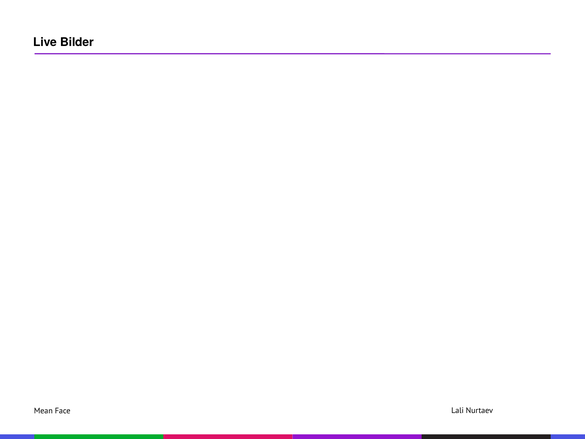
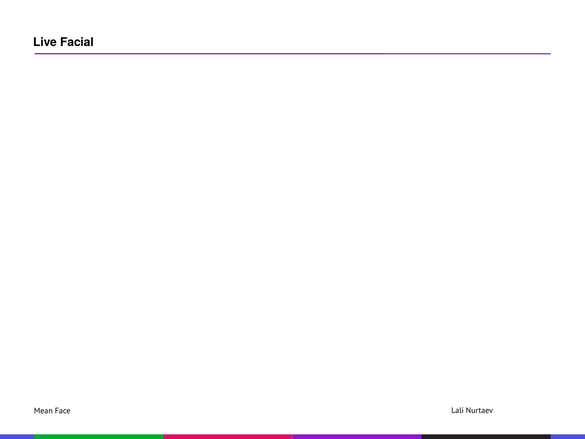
Bilder: Bilder -> Facial (77, 42)
